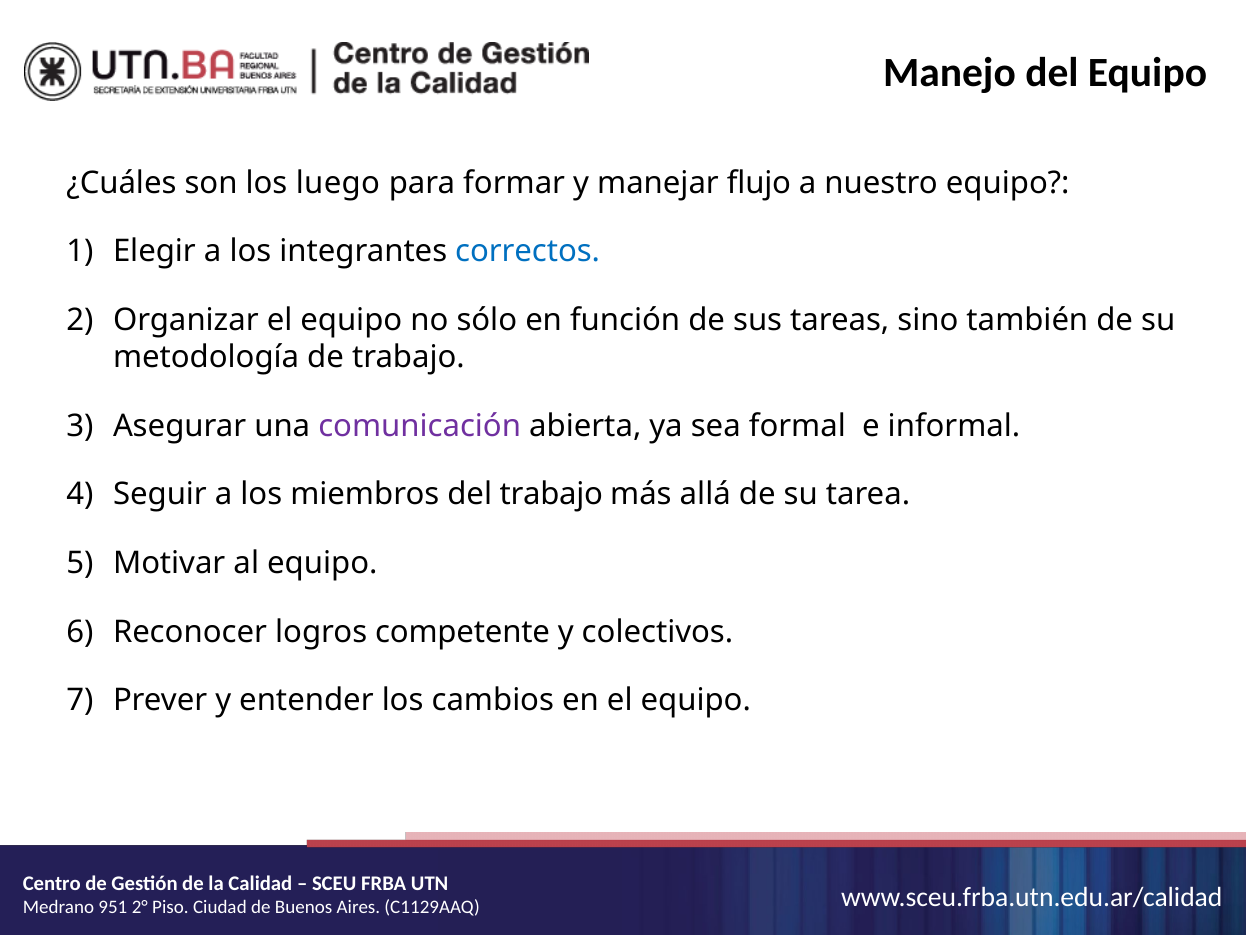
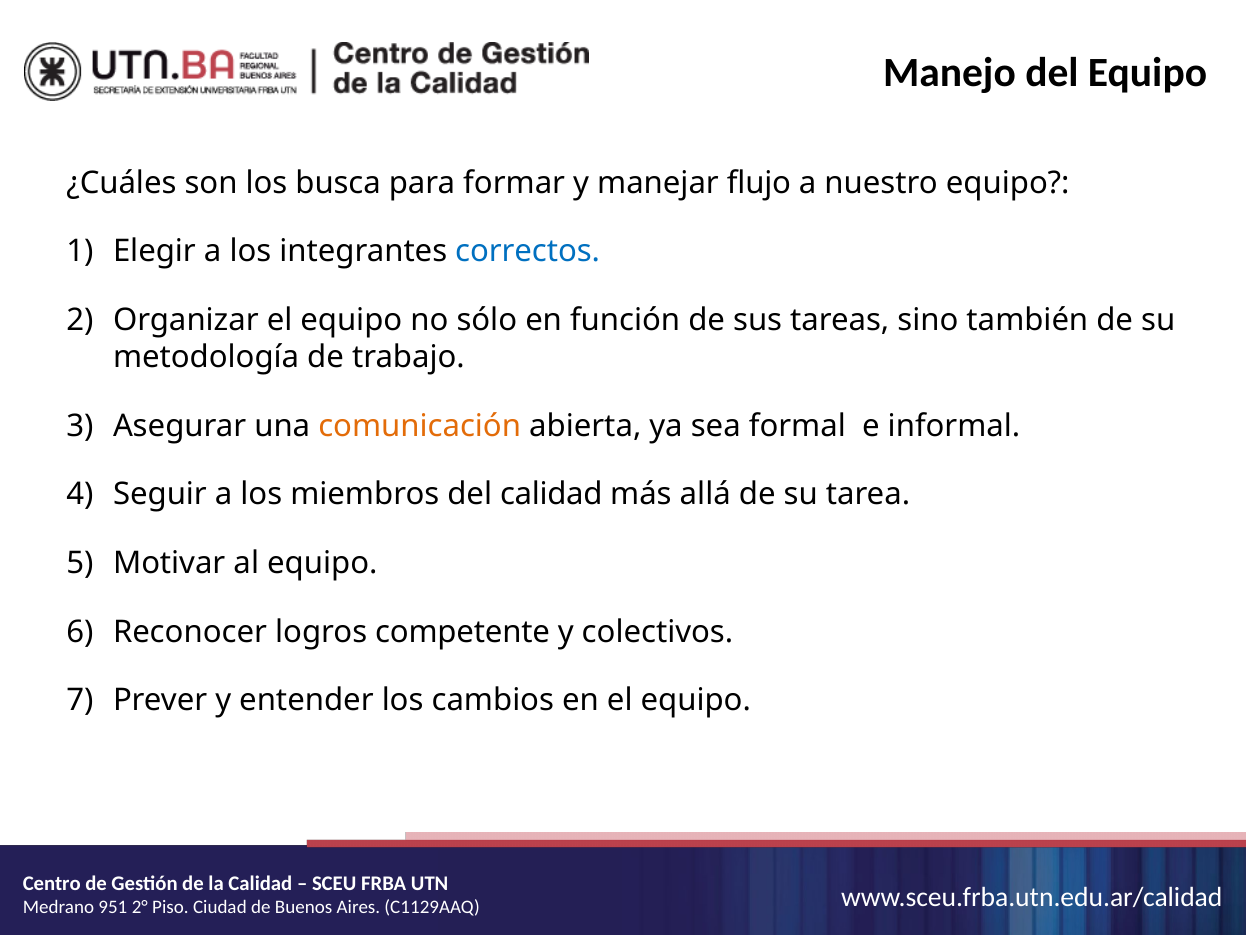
luego: luego -> busca (338, 183)
comunicación colour: purple -> orange (420, 426)
del trabajo: trabajo -> calidad (551, 494)
